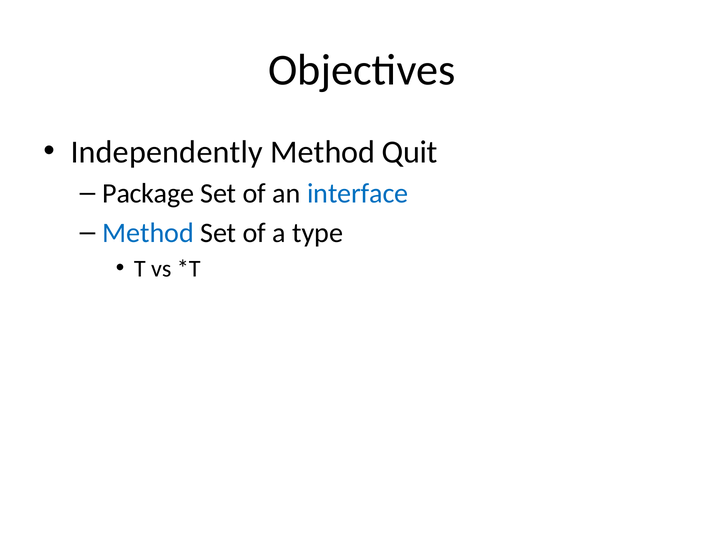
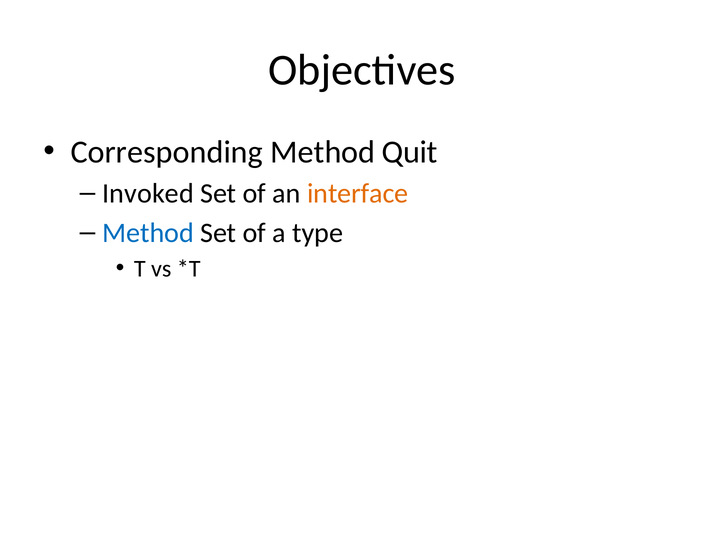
Independently: Independently -> Corresponding (167, 152)
Package: Package -> Invoked (148, 193)
interface colour: blue -> orange (358, 193)
